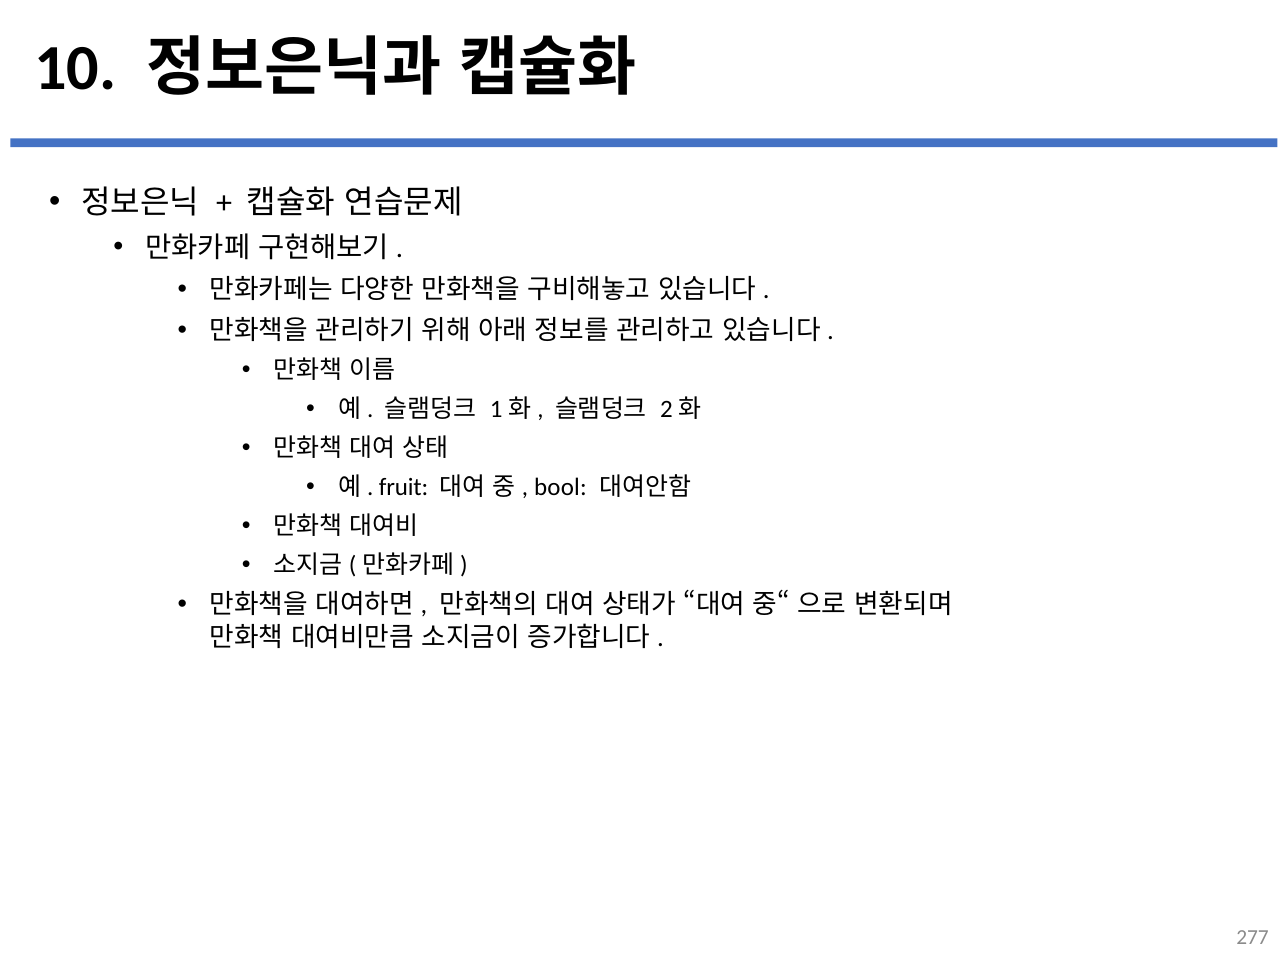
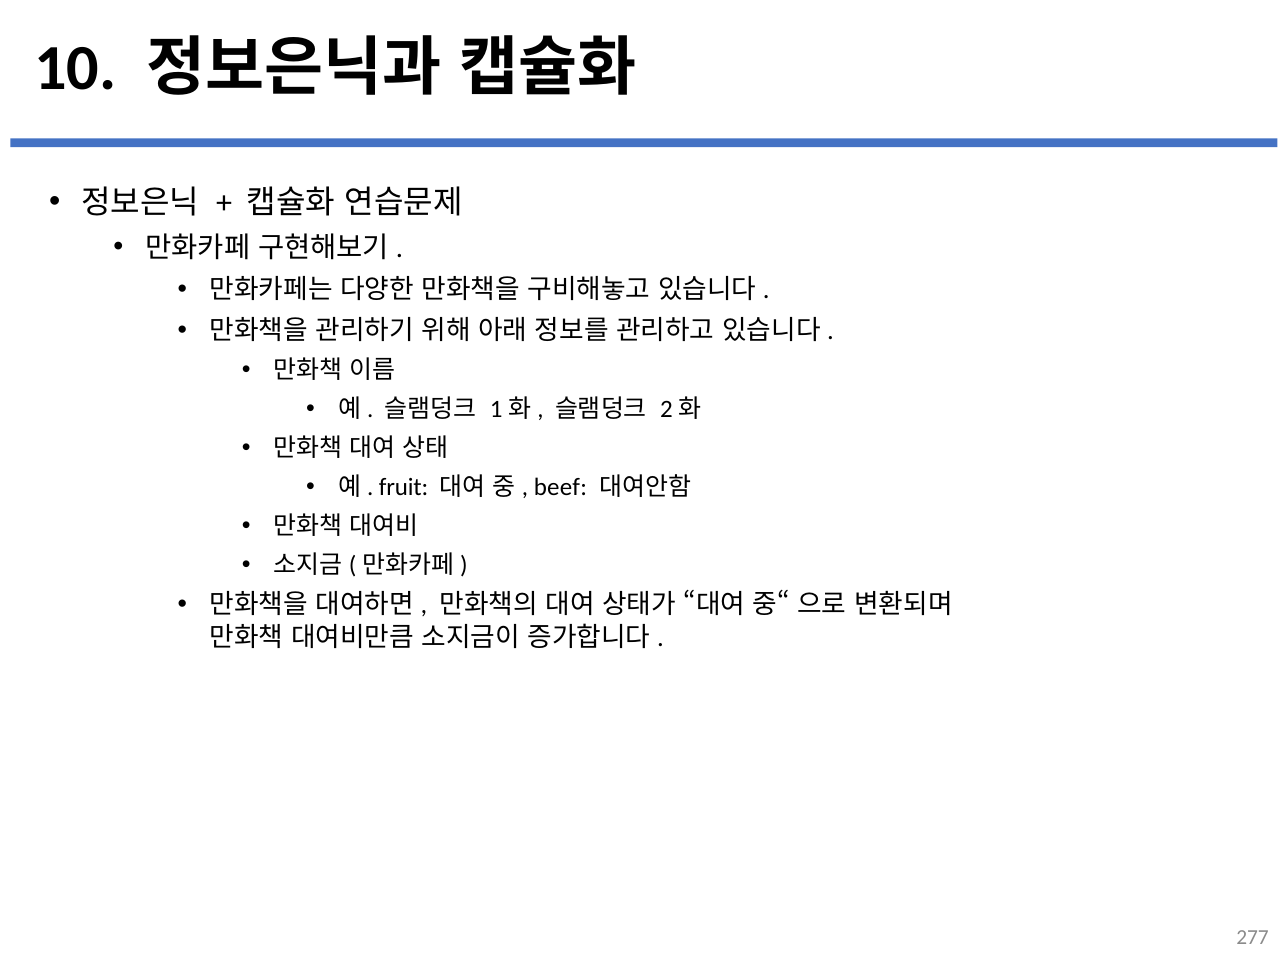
bool: bool -> beef (560, 487)
